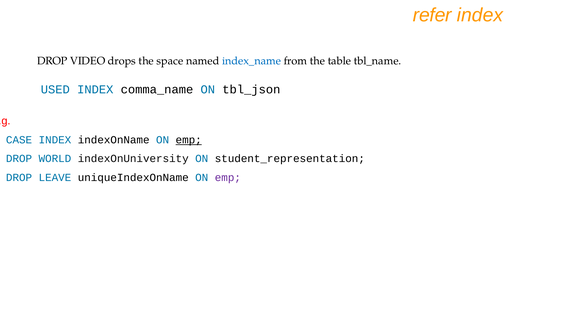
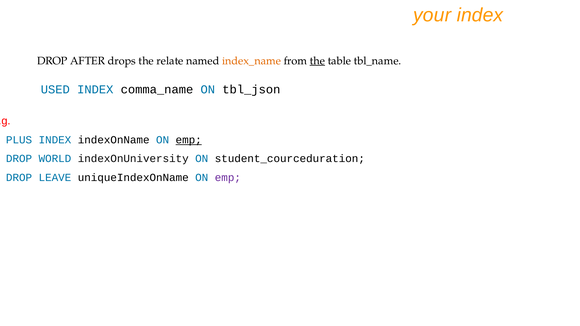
refer: refer -> your (432, 15)
VIDEO: VIDEO -> AFTER (88, 61)
space: space -> relate (170, 61)
index_name colour: blue -> orange (252, 61)
the underline: none -> present (317, 61)
CASE: CASE -> PLUS (19, 140)
student_representation: student_representation -> student_courceduration (290, 159)
